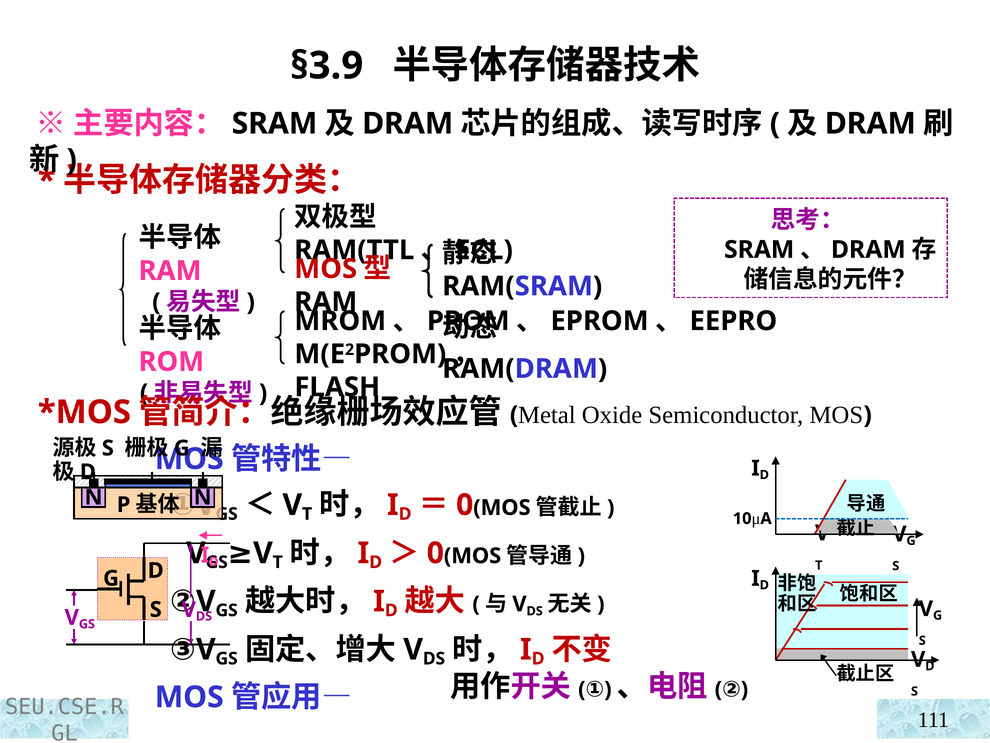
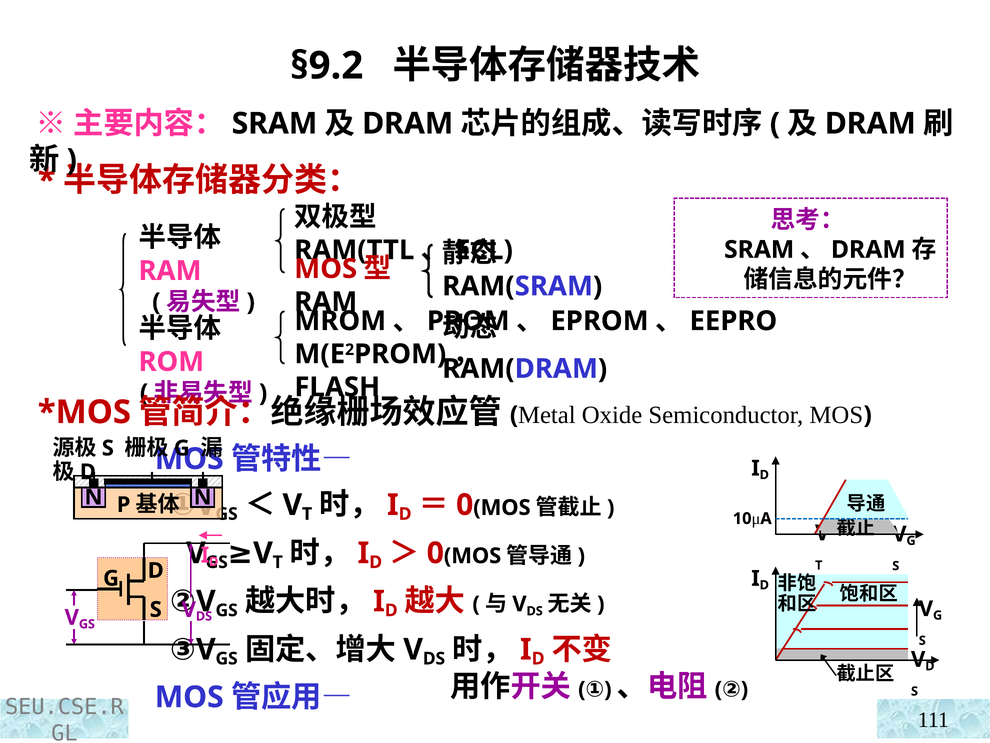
§3.9: §3.9 -> §9.2 (327, 66)
